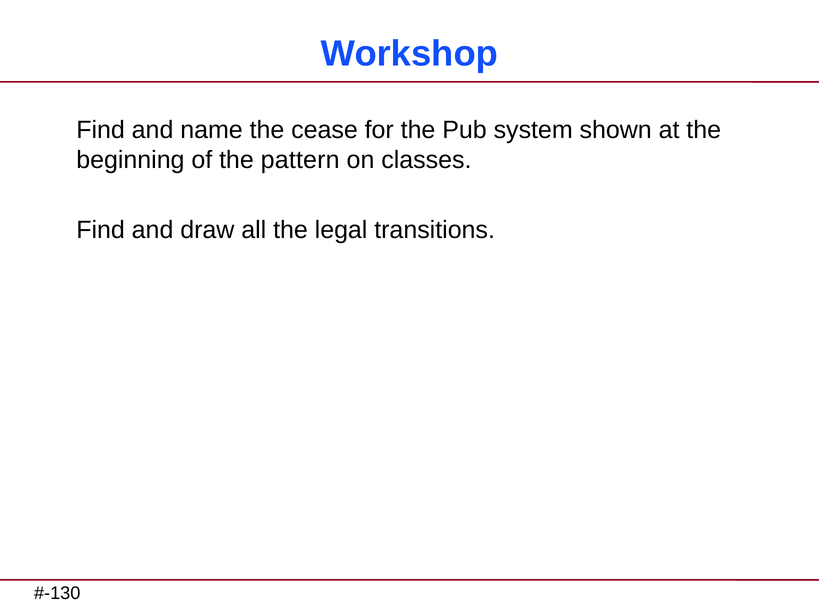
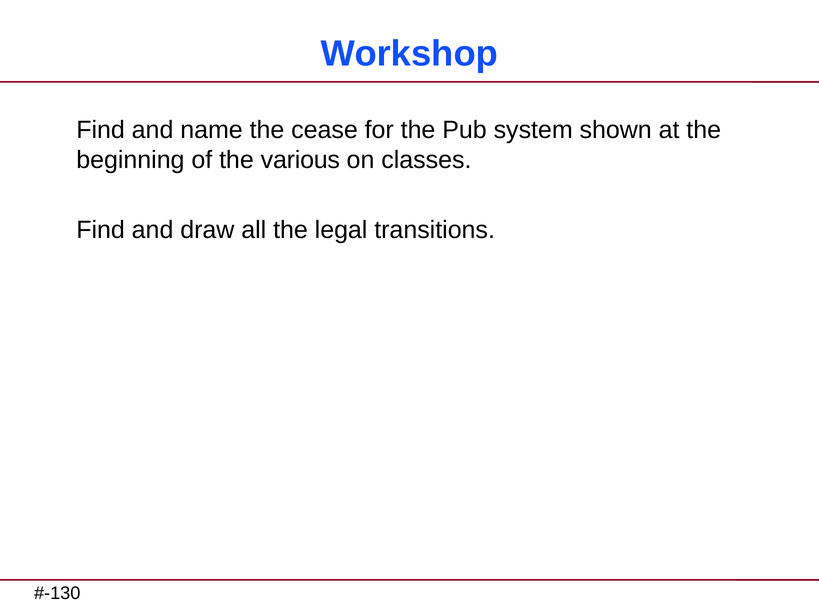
pattern: pattern -> various (300, 160)
